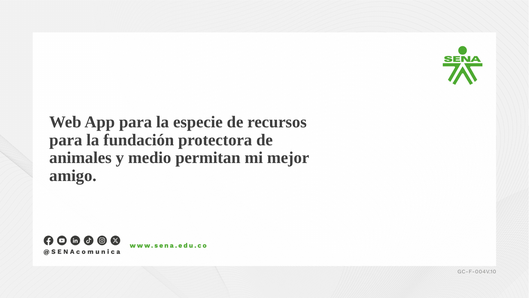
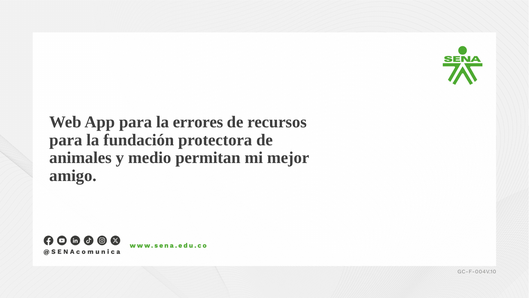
especie: especie -> errores (198, 122)
